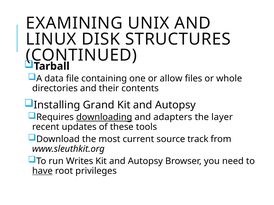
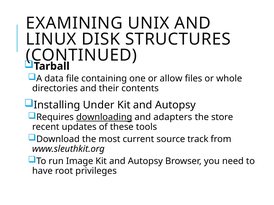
Grand: Grand -> Under (99, 105)
layer: layer -> store (222, 117)
Writes: Writes -> Image (80, 161)
have underline: present -> none (42, 171)
